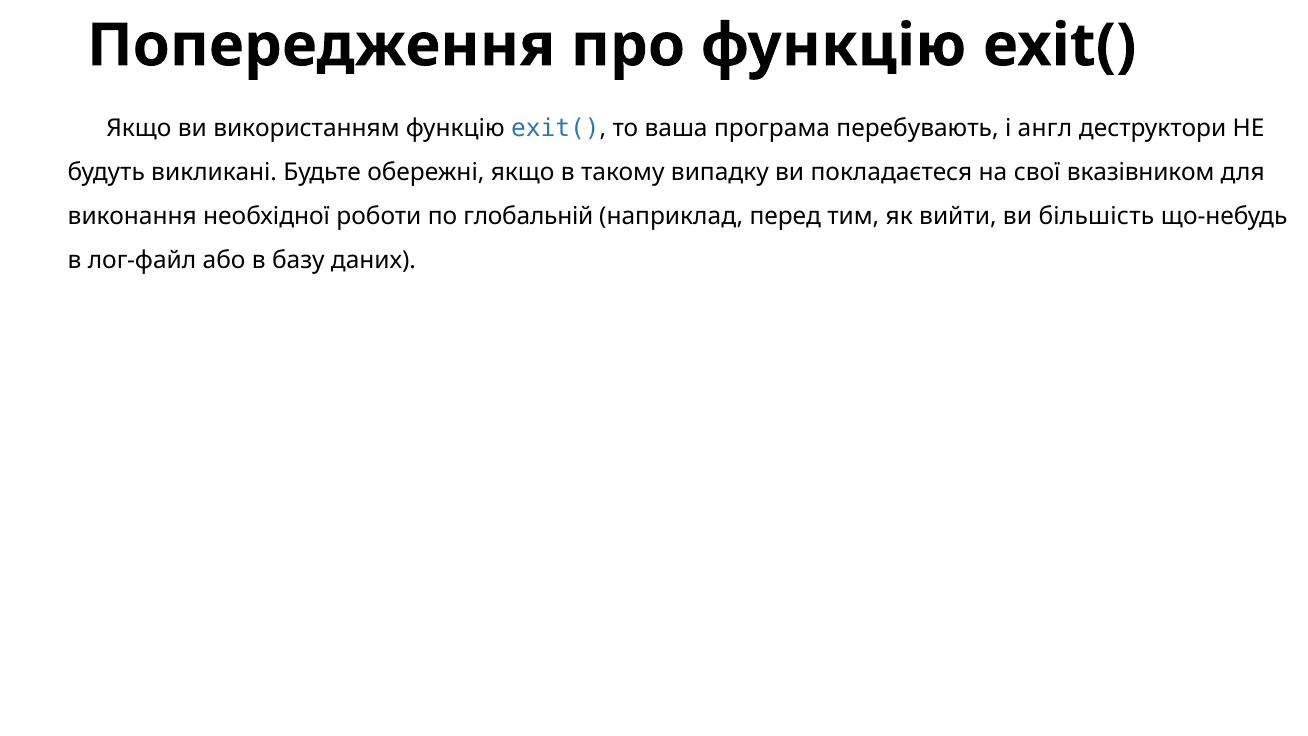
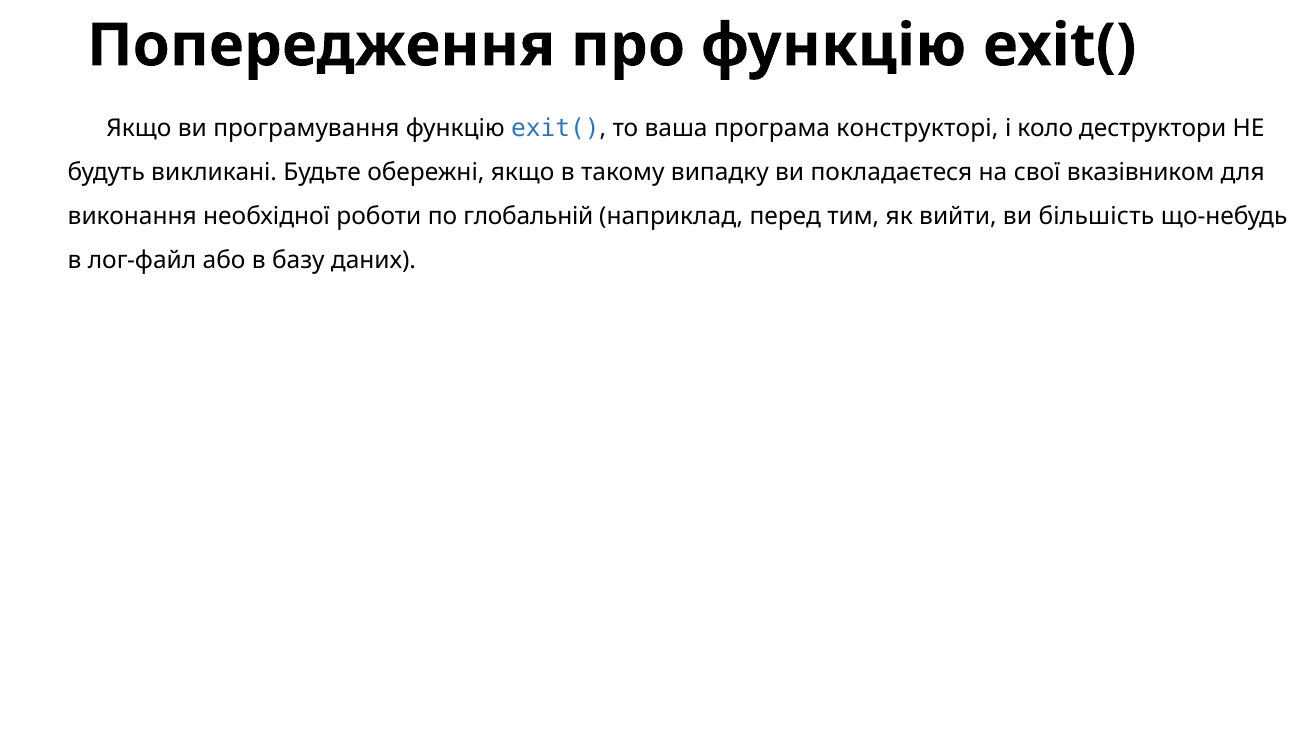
використанням: використанням -> програмування (306, 128)
перебувають: перебувають -> конструкторі (917, 128)
англ: англ -> коло (1045, 128)
